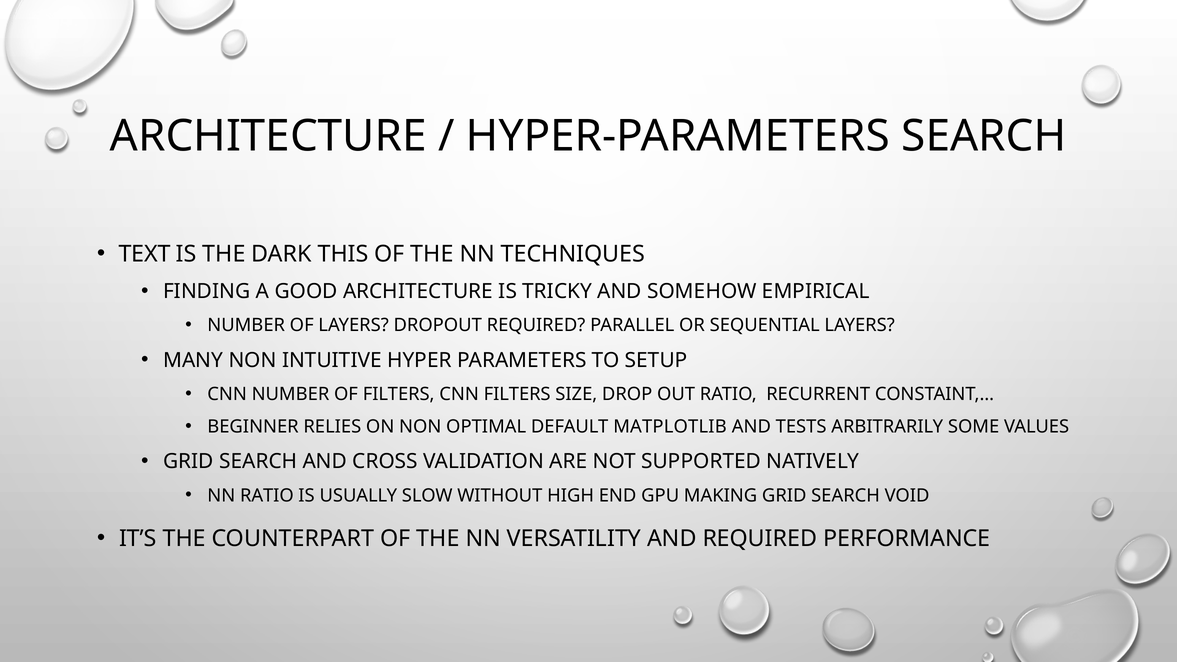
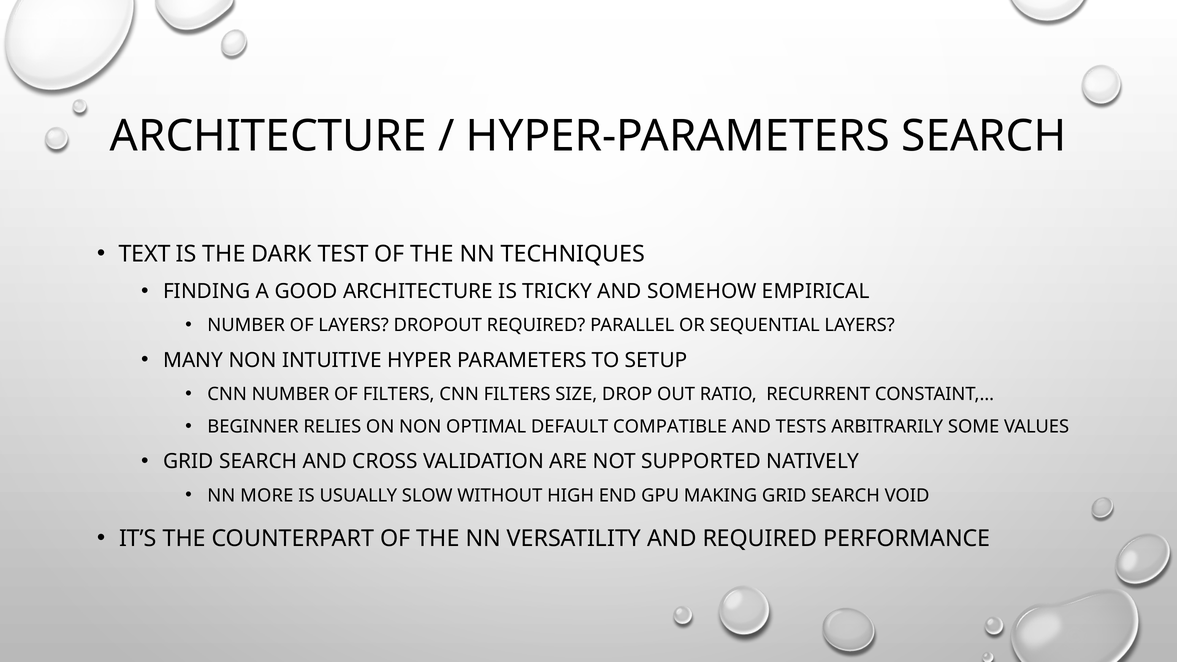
THIS: THIS -> TEST (343, 254)
MATPLOTLIB: MATPLOTLIB -> COMPATIBLE (670, 427)
NN RATIO: RATIO -> MORE (267, 495)
